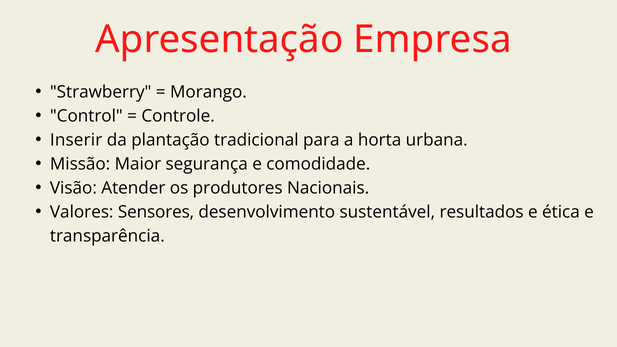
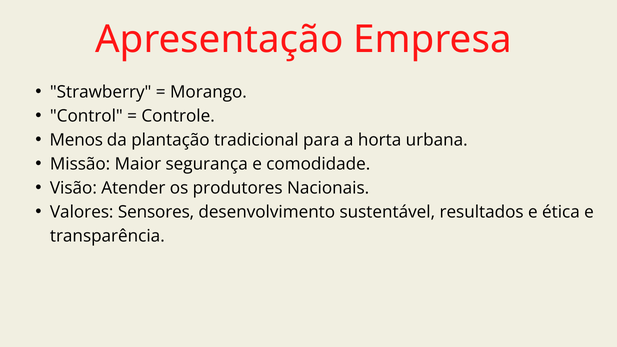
Inserir: Inserir -> Menos (76, 140)
